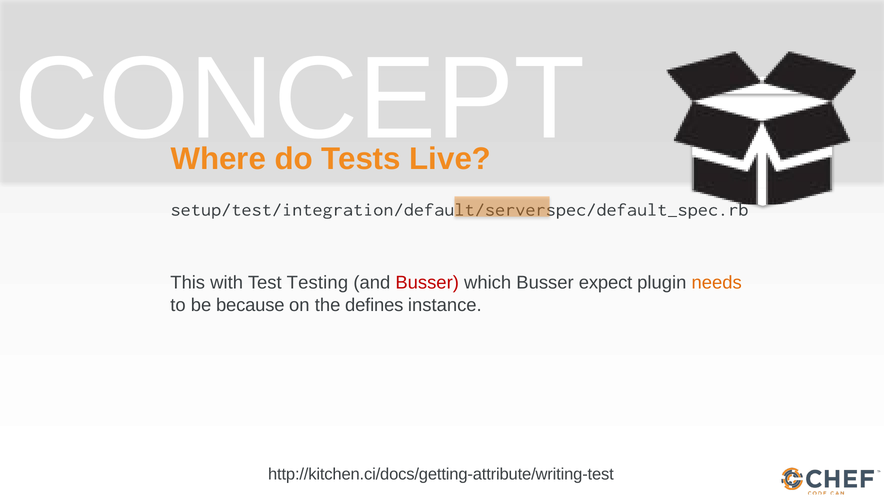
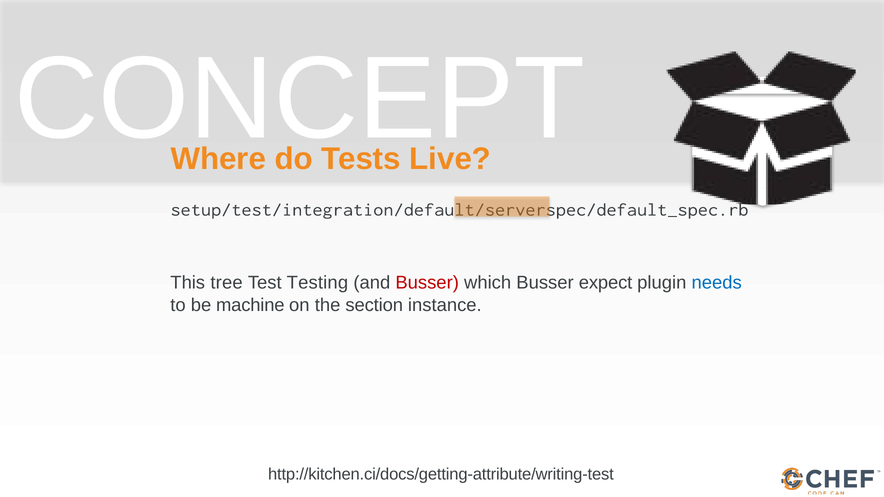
with: with -> tree (227, 283)
needs colour: orange -> blue (717, 283)
because: because -> machine (250, 305)
defines: defines -> section (374, 305)
